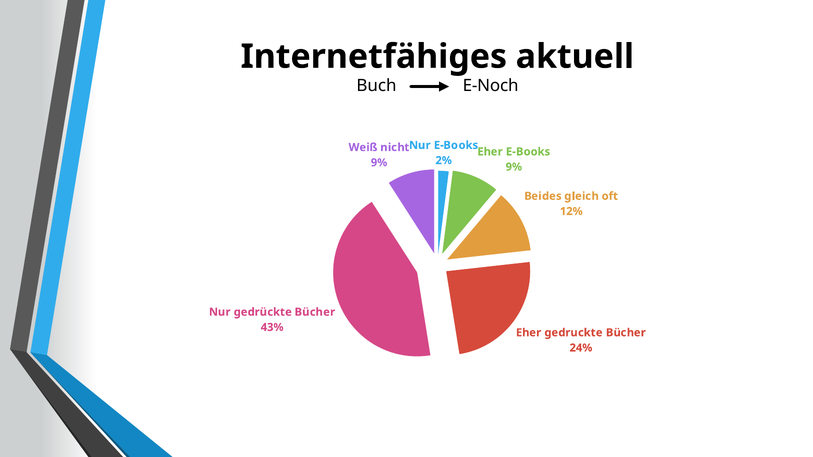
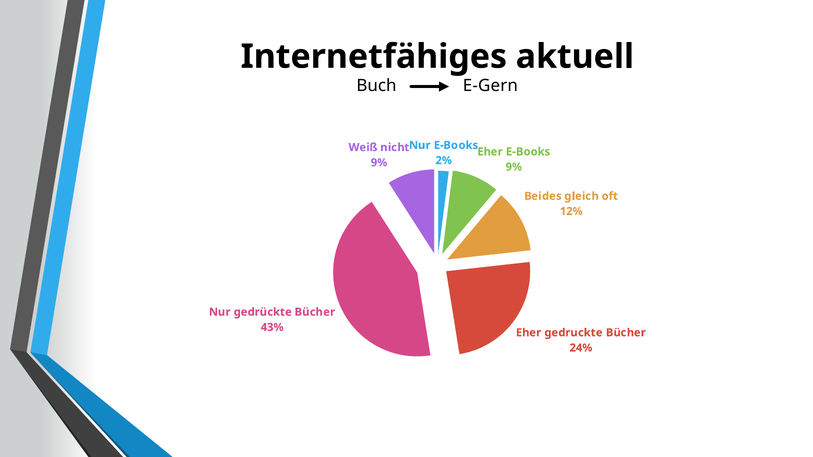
E-Noch: E-Noch -> E-Gern (490, 86)
